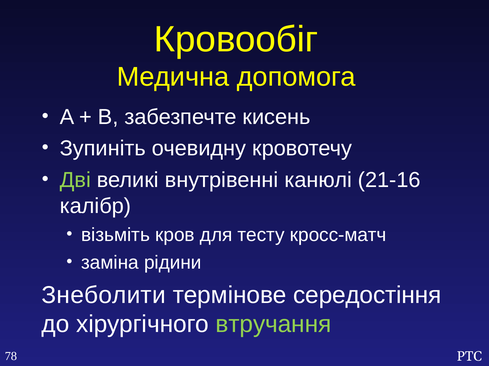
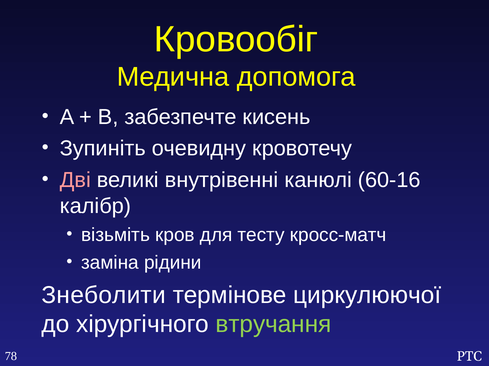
Дві colour: light green -> pink (75, 180)
21-16: 21-16 -> 60-16 (389, 180)
середостіння: середостіння -> циркулюючої (367, 296)
